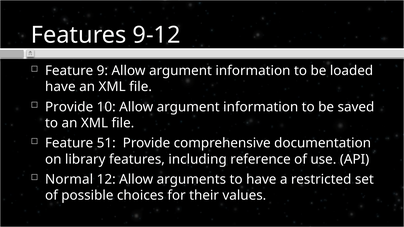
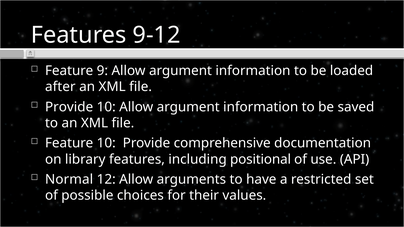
have: have -> after (60, 87)
Feature 51: 51 -> 10 (106, 143)
reference: reference -> positional (261, 159)
